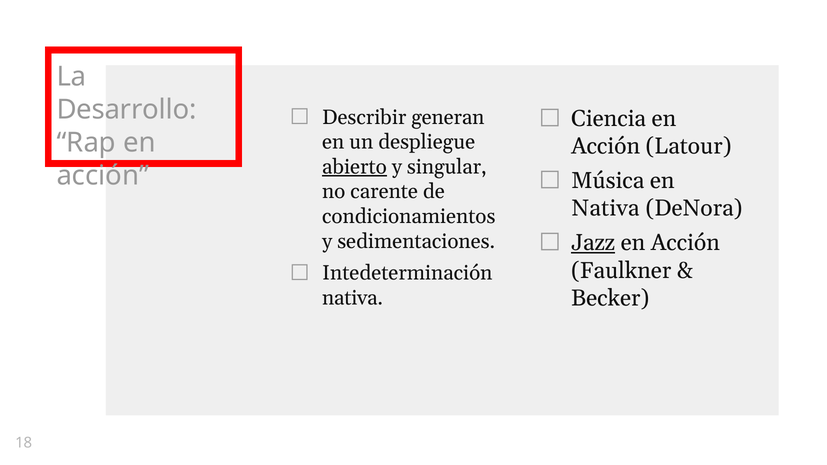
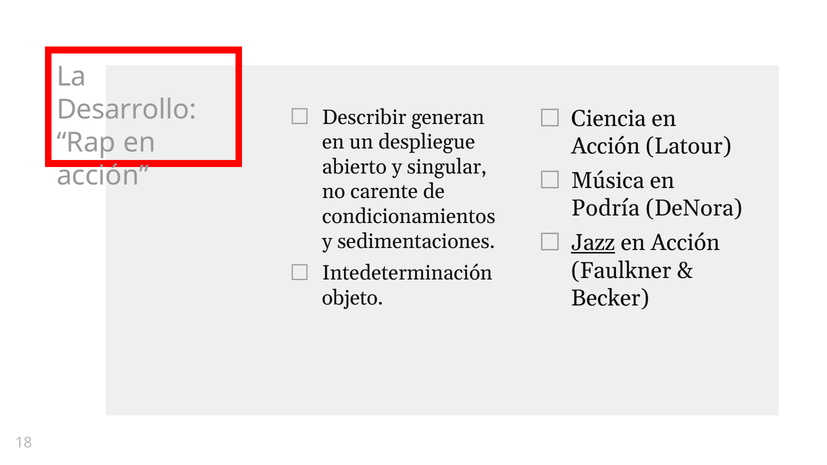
abierto underline: present -> none (354, 167)
Nativa: Nativa -> Podría (606, 209)
nativa: nativa -> objeto (353, 298)
